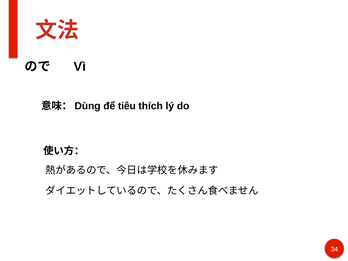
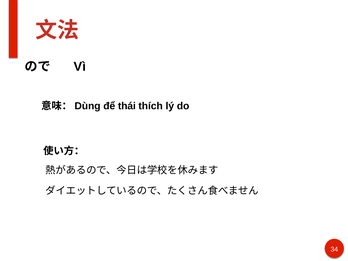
tiêu: tiêu -> thái (127, 106)
